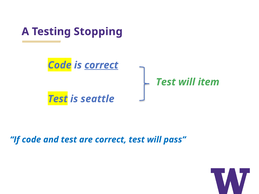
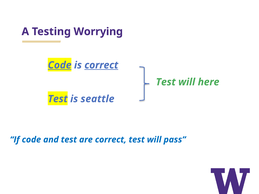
Stopping: Stopping -> Worrying (98, 32)
Code underline: none -> present (60, 65)
item: item -> here (209, 82)
